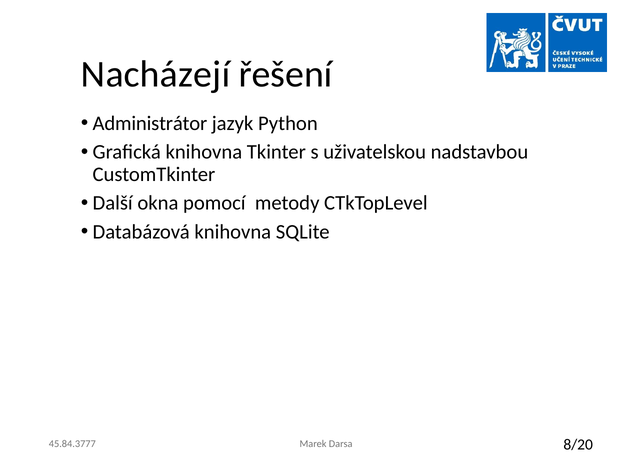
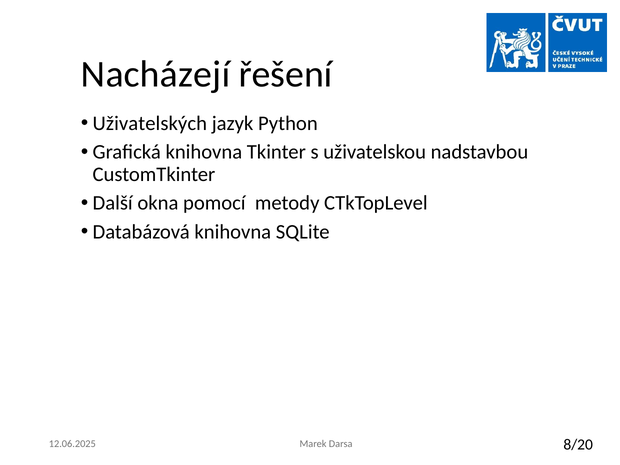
Administrátor: Administrátor -> Uživatelských (150, 123)
45.84.3777: 45.84.3777 -> 12.06.2025 (72, 444)
